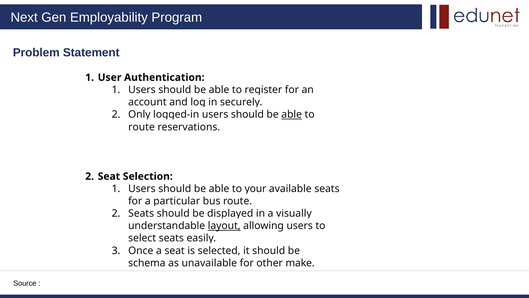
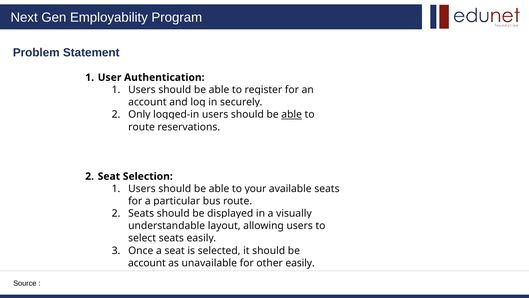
layout underline: present -> none (224, 226)
schema: schema -> account (147, 263)
other make: make -> easily (300, 263)
